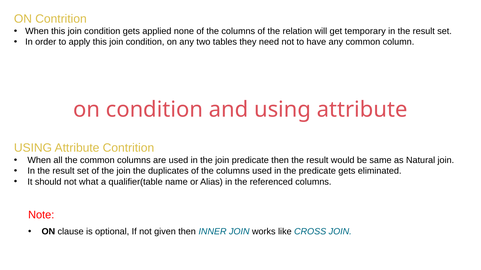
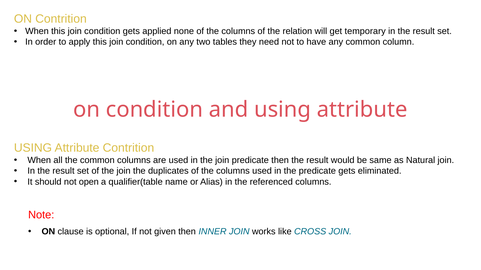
what: what -> open (89, 182)
